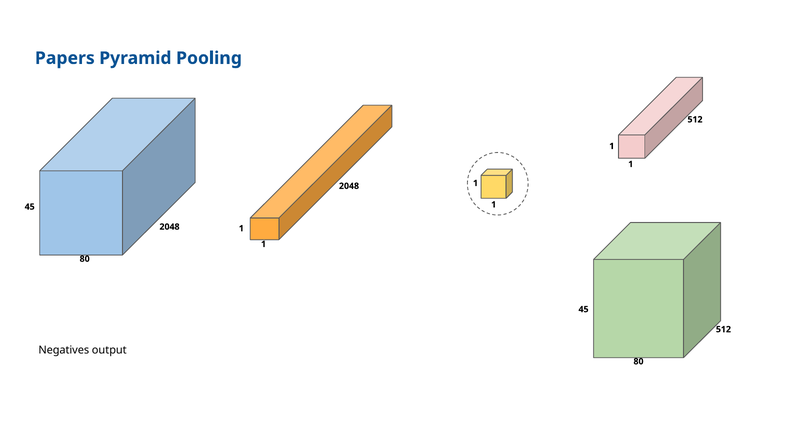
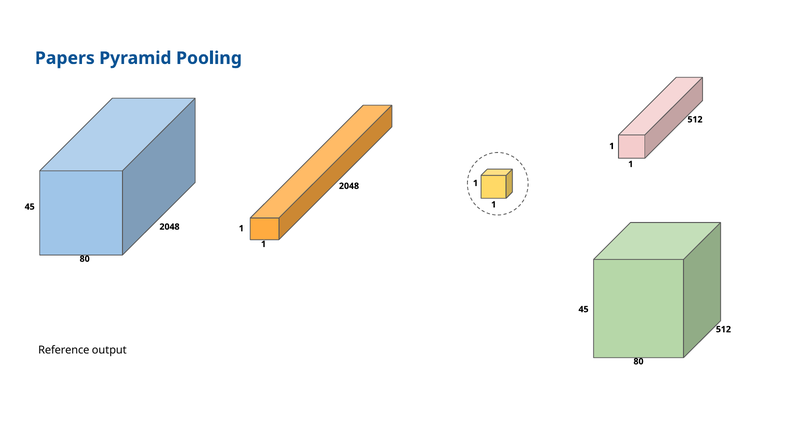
Negatives: Negatives -> Reference (64, 351)
